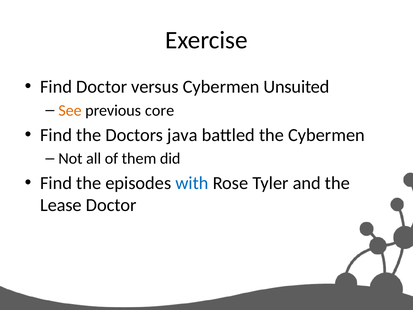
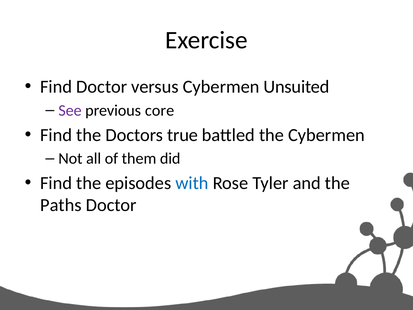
See colour: orange -> purple (70, 110)
java: java -> true (183, 135)
Lease: Lease -> Paths (61, 205)
